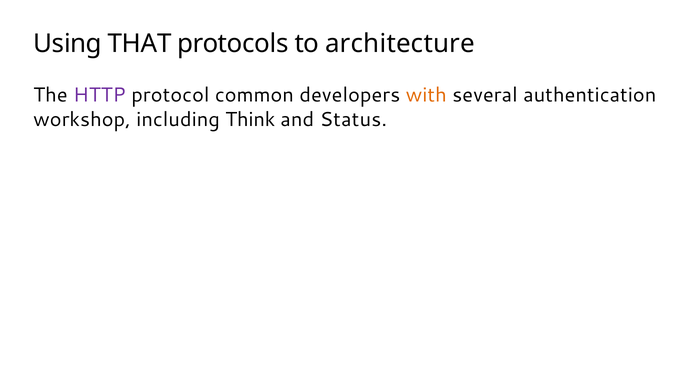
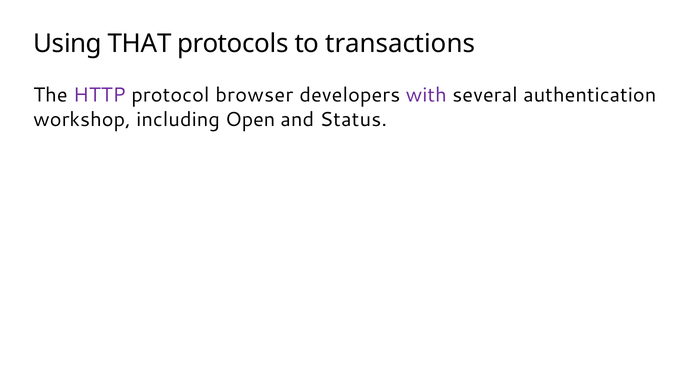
architecture: architecture -> transactions (400, 43)
common: common -> browser (254, 95)
with colour: orange -> purple (426, 95)
Think: Think -> Open (250, 119)
